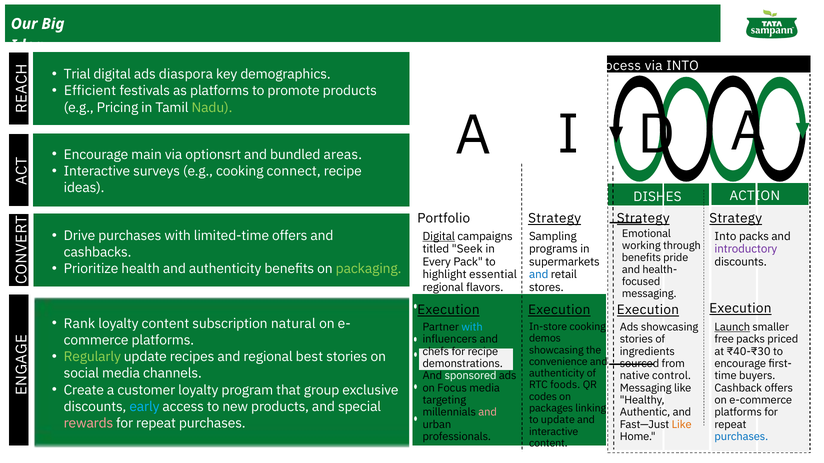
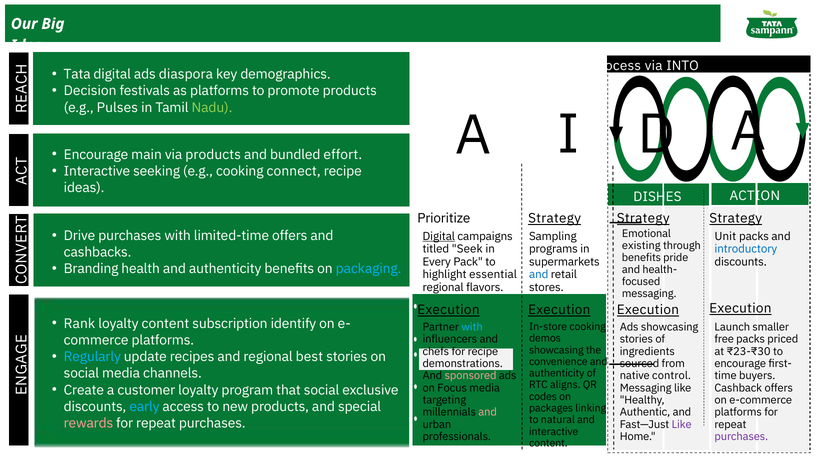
Trial: Trial -> Tata (77, 74)
Efficient: Efficient -> Decision (90, 91)
Pricing: Pricing -> Pulses (117, 108)
via optionsrt: optionsrt -> products (213, 155)
areas: areas -> effort (343, 155)
surveys: surveys -> seeking (157, 171)
Portfolio: Portfolio -> Prioritize (444, 219)
Into: Into -> Unit (725, 237)
working: working -> existing (641, 246)
introductory colour: purple -> blue (746, 249)
Prioritize: Prioritize -> Branding (91, 269)
packaging colour: light green -> light blue (369, 269)
natural: natural -> identify (293, 324)
Launch underline: present -> none (732, 327)
₹40-₹30: ₹40-₹30 -> ₹23-₹30 (749, 352)
Regularly colour: light green -> light blue (92, 357)
sponsored colour: white -> pink (471, 376)
foods: foods -> aligns (565, 385)
that group: group -> social (322, 390)
to update: update -> natural (558, 420)
Like colour: orange -> purple (682, 425)
purchases colour: blue -> purple (741, 437)
